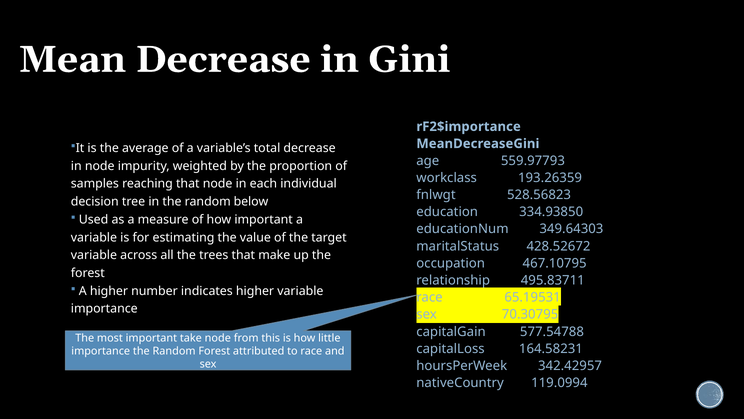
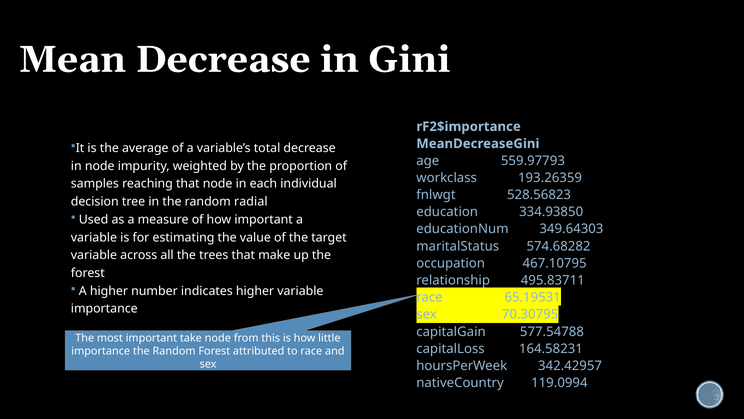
below: below -> radial (251, 201)
428.52672: 428.52672 -> 574.68282 (558, 246)
